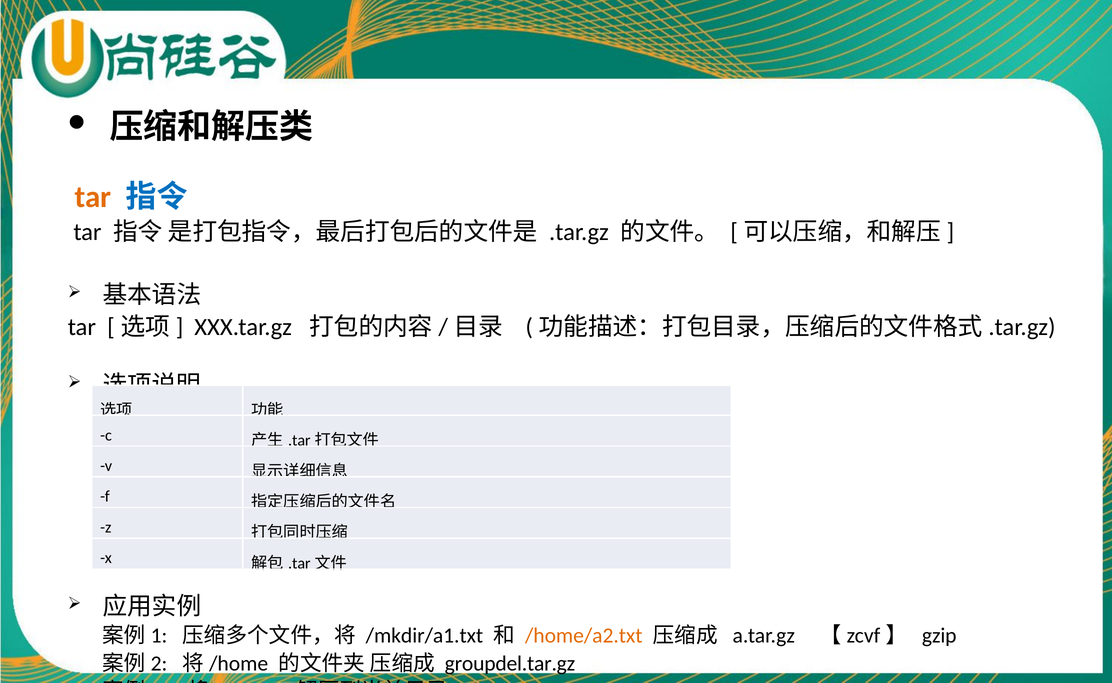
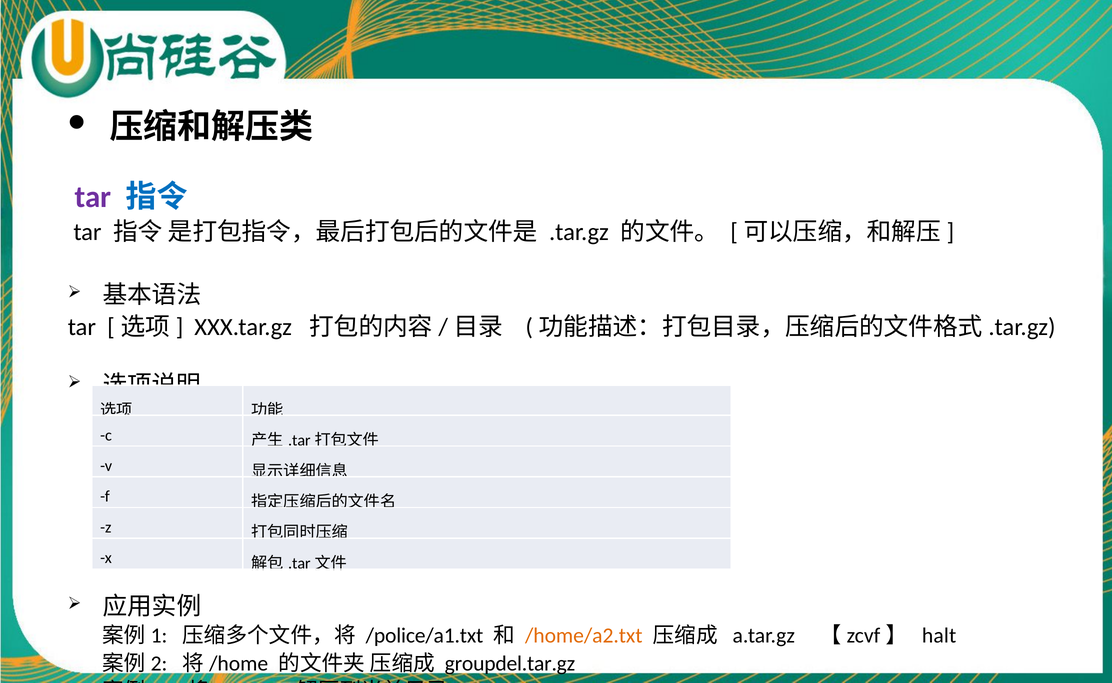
tar colour: orange -> purple (93, 197)
/mkdir/a1.txt: /mkdir/a1.txt -> /police/a1.txt (425, 636)
gzip: gzip -> halt (939, 636)
